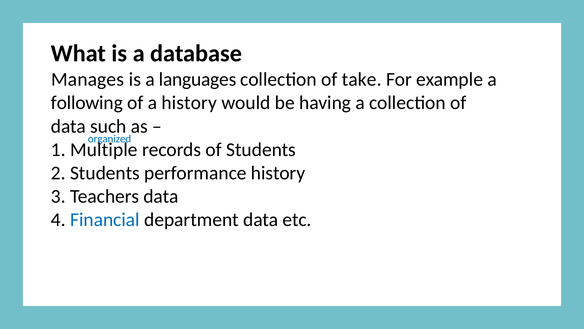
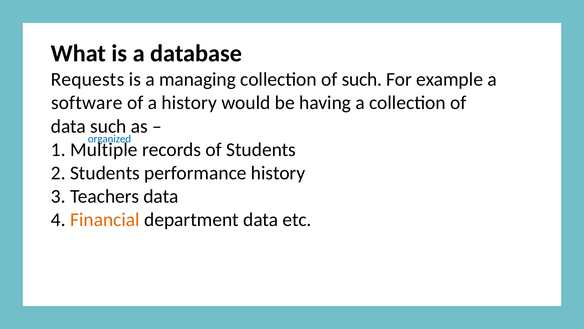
Manages: Manages -> Requests (88, 79)
languages: languages -> managing (197, 79)
of take: take -> such (362, 79)
following: following -> software (87, 103)
Financial colour: blue -> orange (105, 220)
